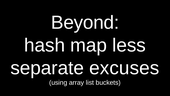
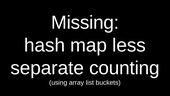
Beyond: Beyond -> Missing (85, 22)
excuses: excuses -> counting (124, 68)
